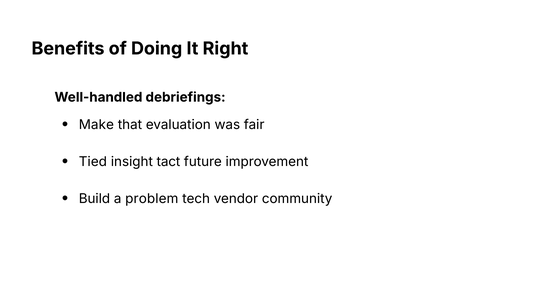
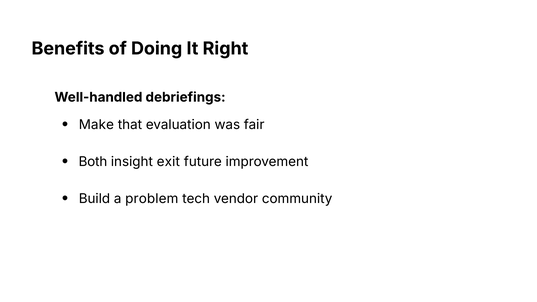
Tied: Tied -> Both (93, 162)
tact: tact -> exit (168, 162)
